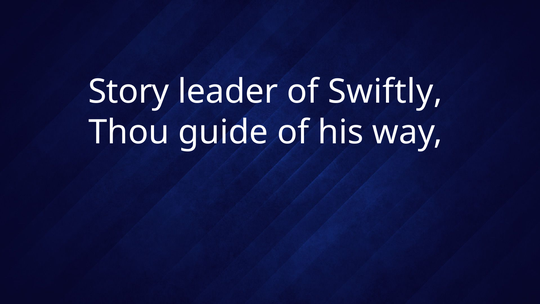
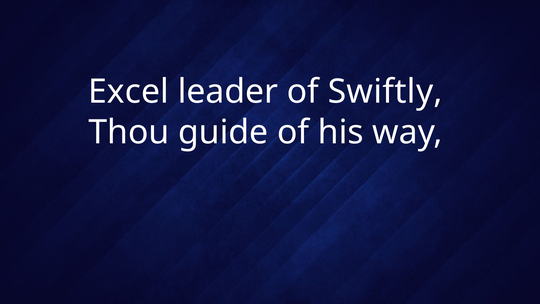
Story: Story -> Excel (128, 92)
